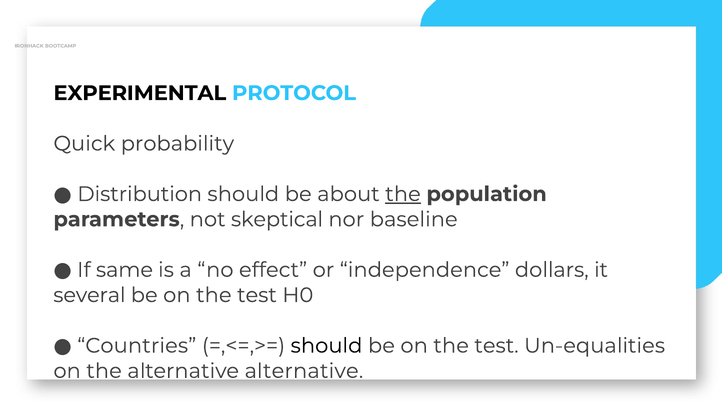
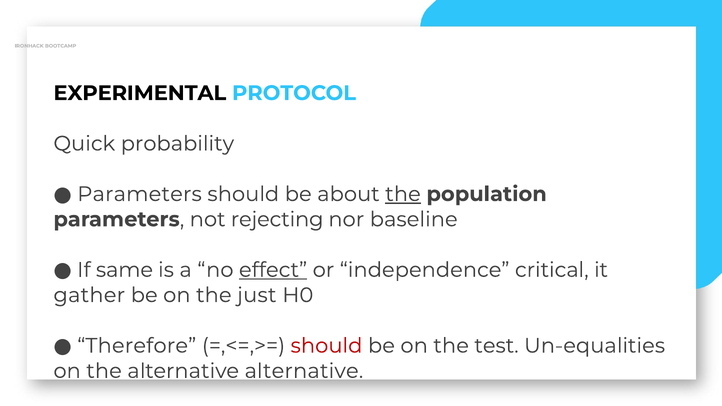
Distribution: Distribution -> Parameters (140, 194)
skeptical: skeptical -> rejecting (277, 219)
effect underline: none -> present (273, 270)
dollars: dollars -> critical (552, 270)
several: several -> gather (89, 295)
test: test -> just (257, 295)
Countries: Countries -> Therefore (141, 346)
should colour: black -> red (327, 346)
